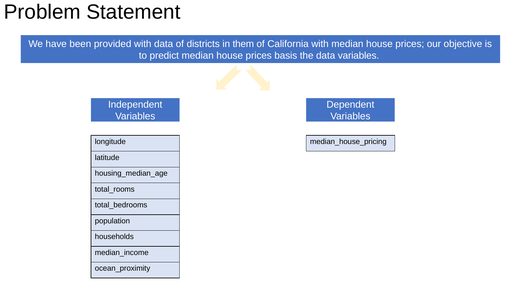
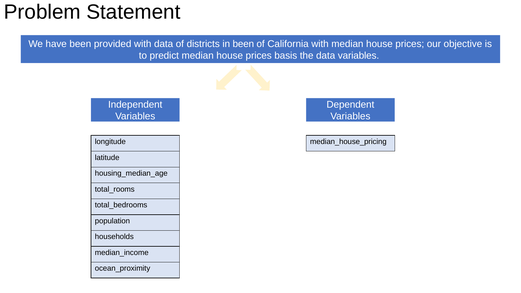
in them: them -> been (243, 44)
